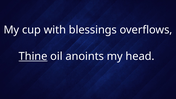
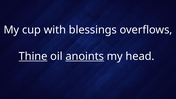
anoints underline: none -> present (85, 56)
